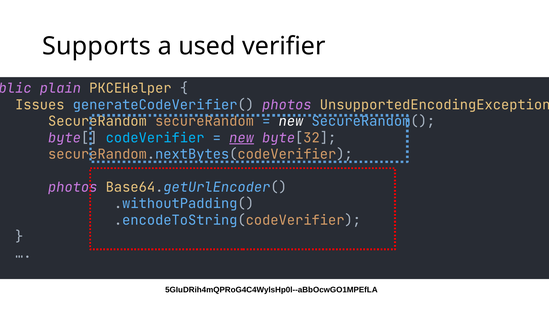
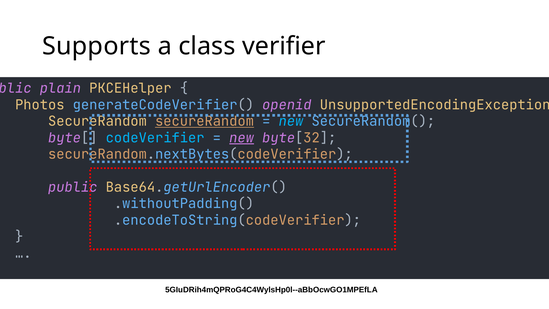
used: used -> class (207, 46)
Issues: Issues -> Photos (40, 105)
generateCodeVerifier( photos: photos -> openid (287, 105)
secureRandom underline: none -> present (205, 121)
new colour: white -> light blue (291, 121)
photos: photos -> public (73, 187)
